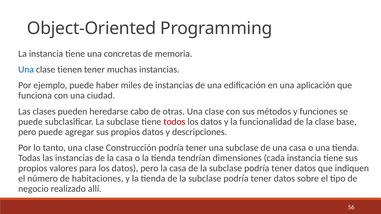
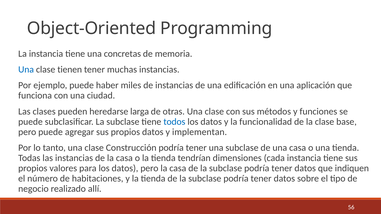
cabo: cabo -> larga (140, 112)
todos colour: red -> blue (174, 122)
descripciones: descripciones -> implementan (200, 132)
